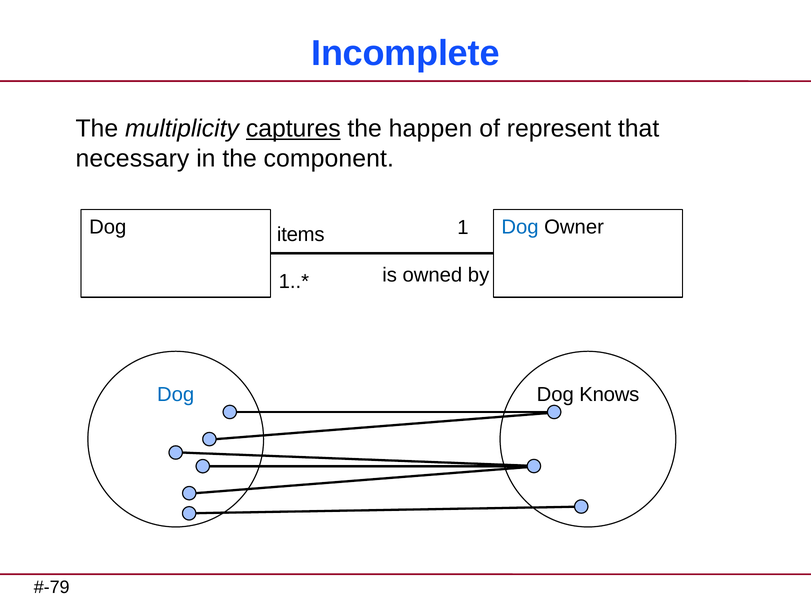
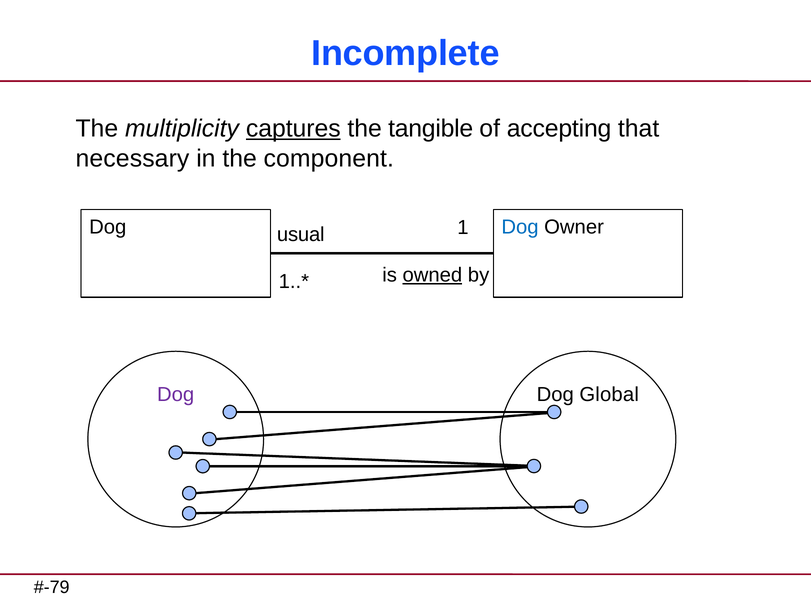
happen: happen -> tangible (431, 129)
represent: represent -> accepting (559, 129)
items: items -> usual (301, 235)
owned underline: none -> present (432, 275)
Dog colour: blue -> purple (176, 395)
Knows: Knows -> Global (609, 395)
